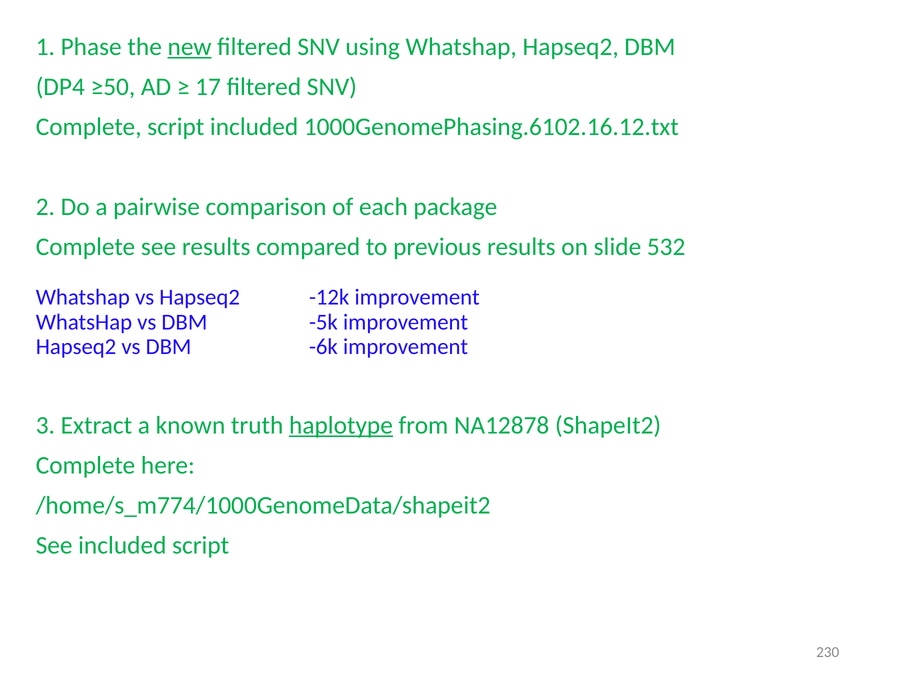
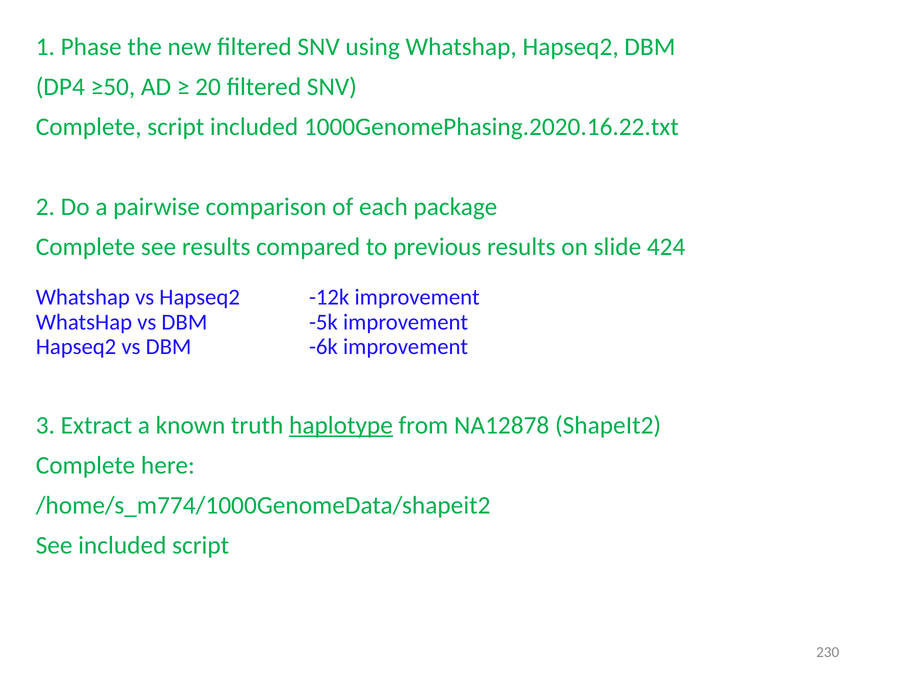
new underline: present -> none (190, 47)
17: 17 -> 20 (208, 87)
1000GenomePhasing.6102.16.12.txt: 1000GenomePhasing.6102.16.12.txt -> 1000GenomePhasing.2020.16.22.txt (491, 127)
532: 532 -> 424 (666, 247)
